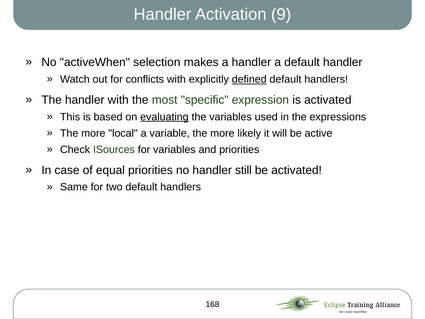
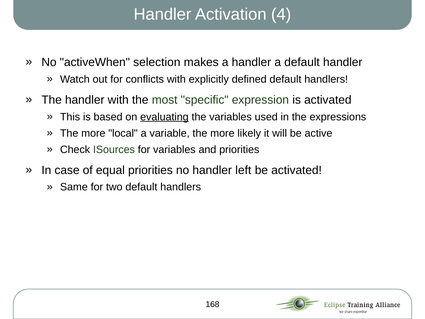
9: 9 -> 4 (281, 14)
defined underline: present -> none (249, 79)
still: still -> left (243, 170)
